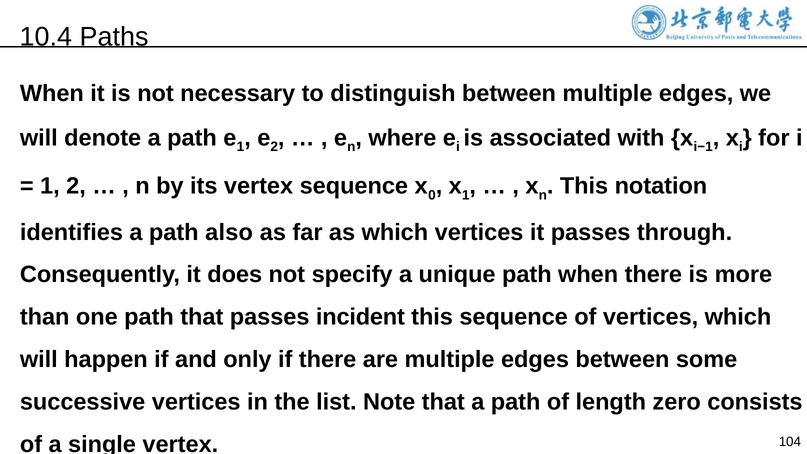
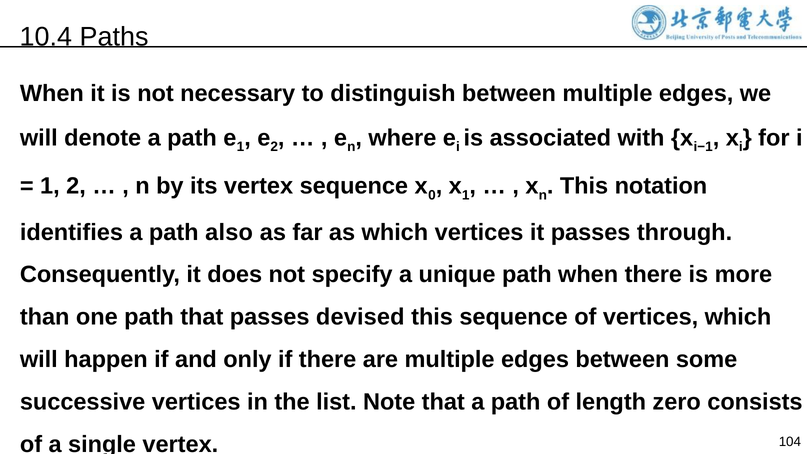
incident: incident -> devised (360, 317)
